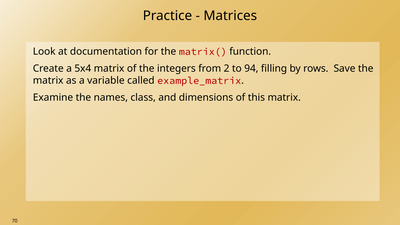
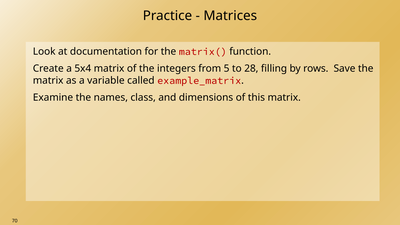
2: 2 -> 5 (227, 69)
94: 94 -> 28 (251, 69)
